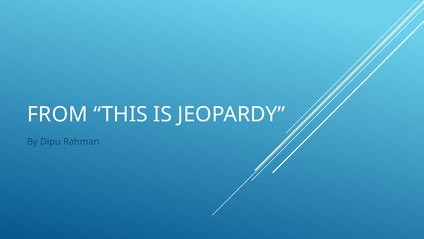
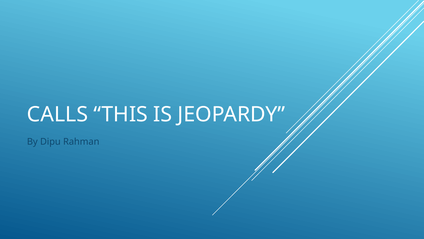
FROM: FROM -> CALLS (57, 114)
